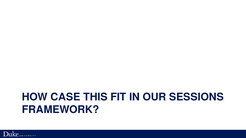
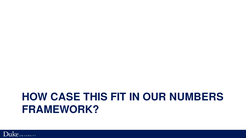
SESSIONS: SESSIONS -> NUMBERS (196, 97)
